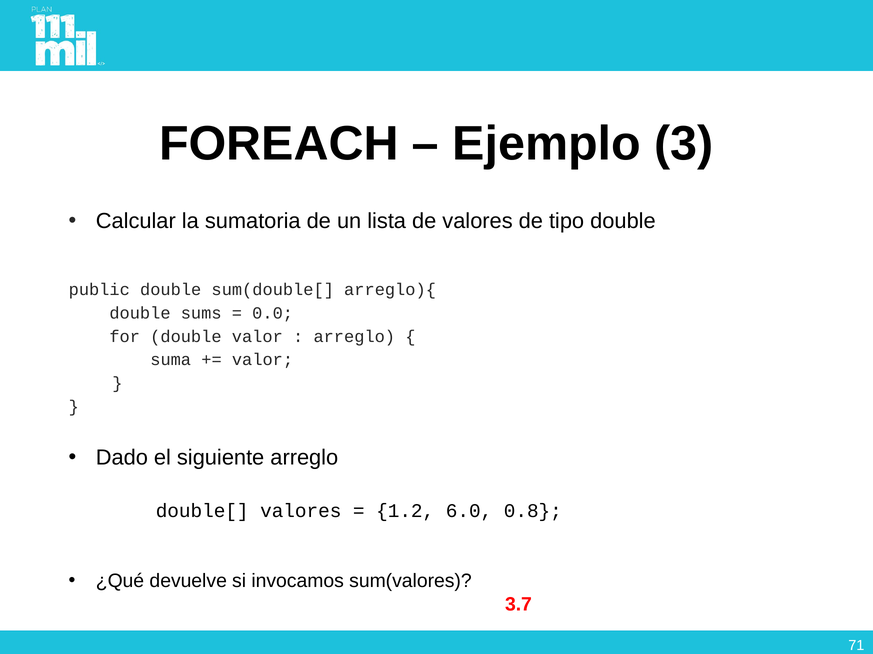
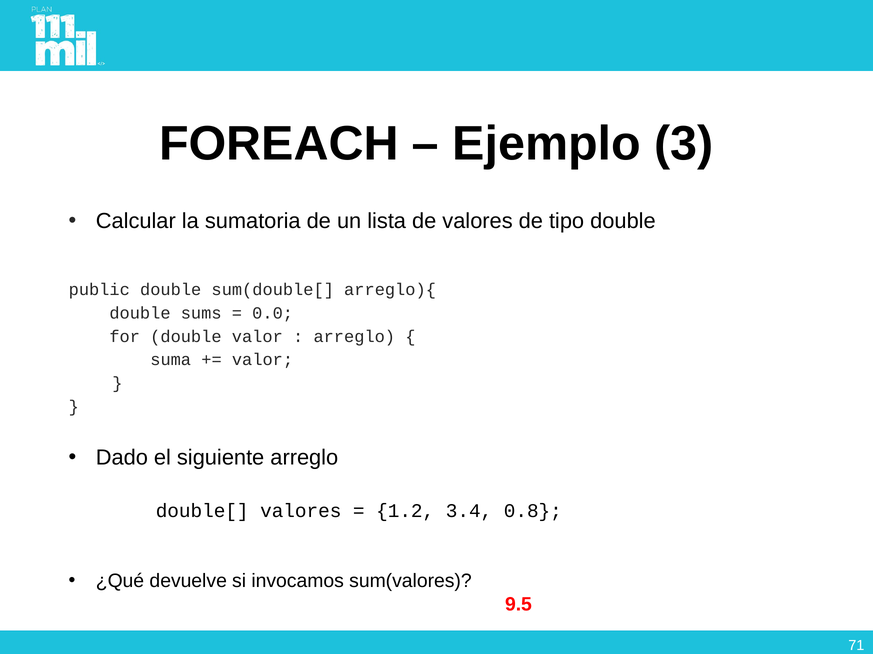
6.0: 6.0 -> 3.4 (469, 511)
3.7: 3.7 -> 9.5 (518, 605)
